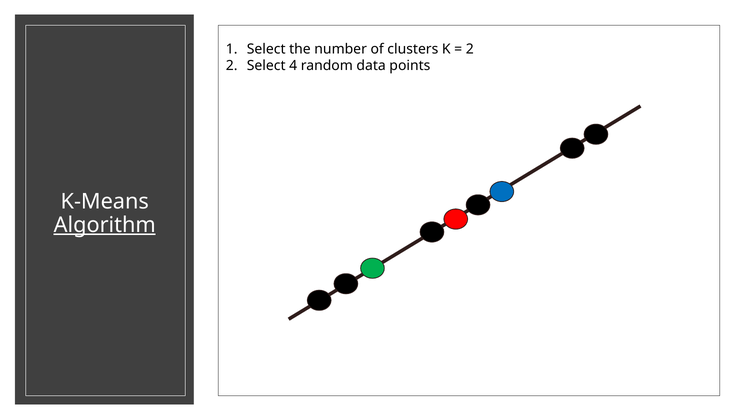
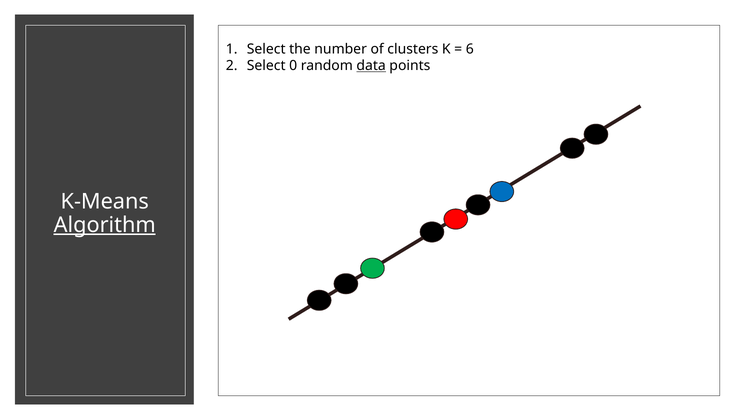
2: 2 -> 6 (470, 49)
4: 4 -> 0 (293, 66)
data underline: none -> present (371, 66)
